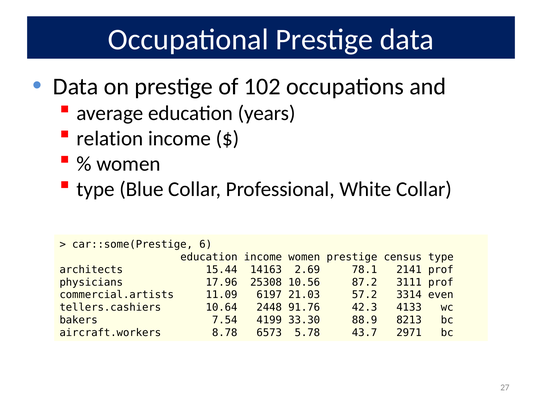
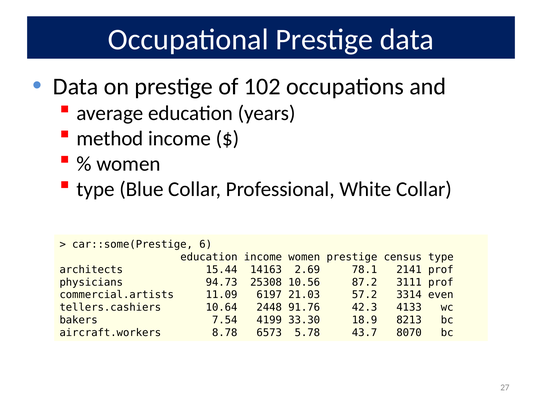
relation: relation -> method (110, 139)
17.96: 17.96 -> 94.73 (222, 283)
88.9: 88.9 -> 18.9 (365, 321)
2971: 2971 -> 8070 (409, 333)
